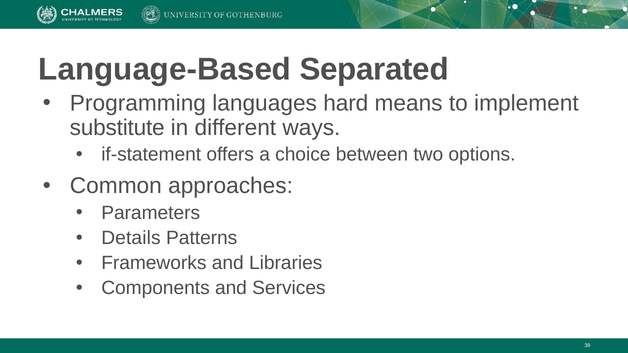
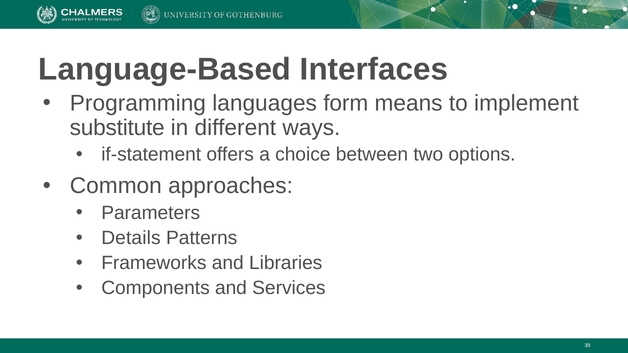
Separated: Separated -> Interfaces (374, 69)
hard: hard -> form (346, 103)
